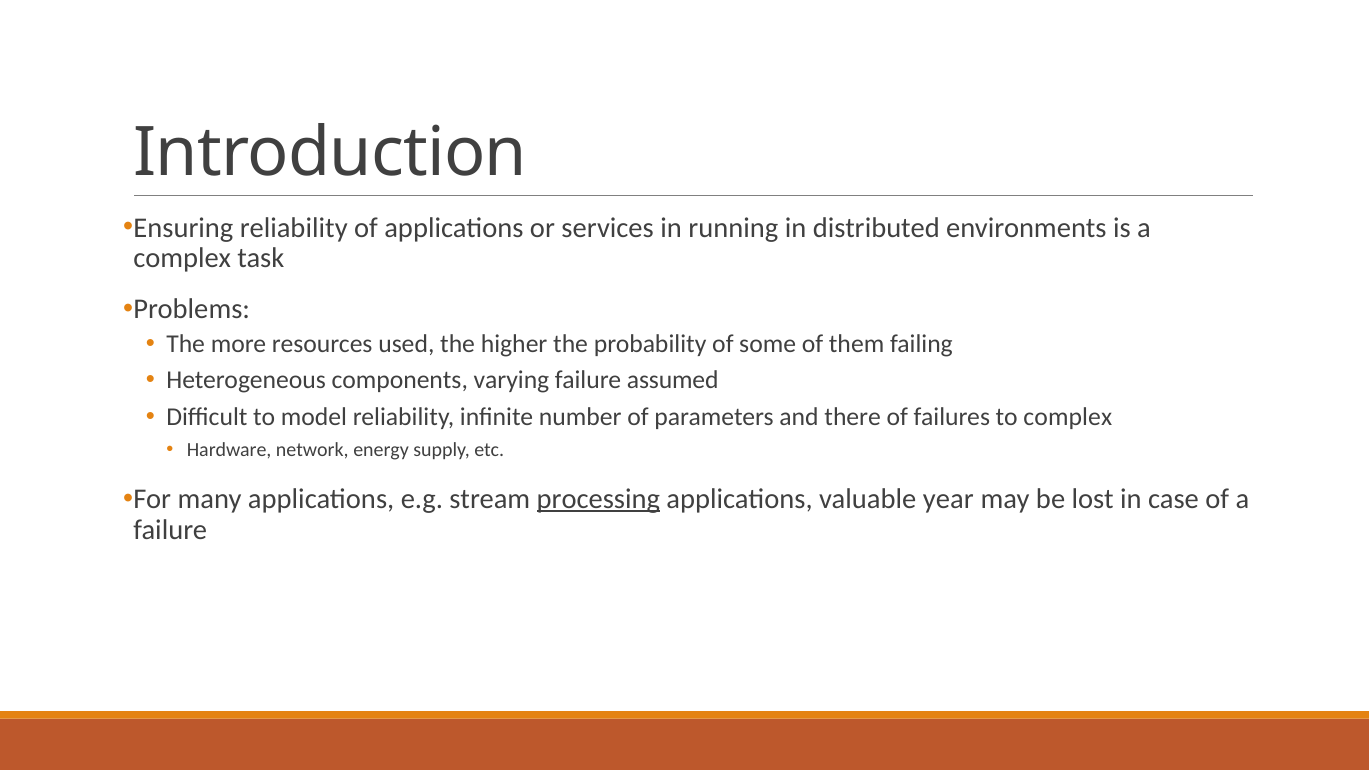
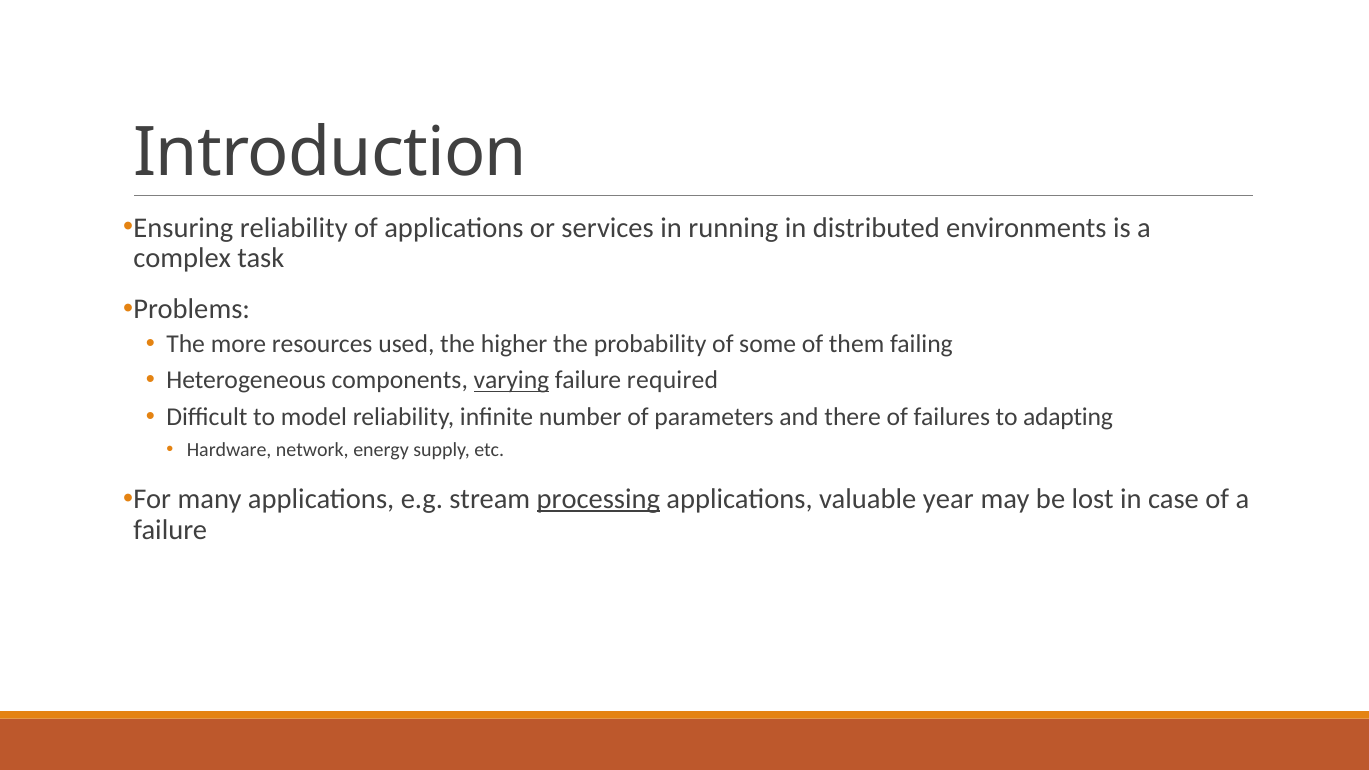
varying underline: none -> present (511, 381)
assumed: assumed -> required (673, 381)
to complex: complex -> adapting (1068, 417)
